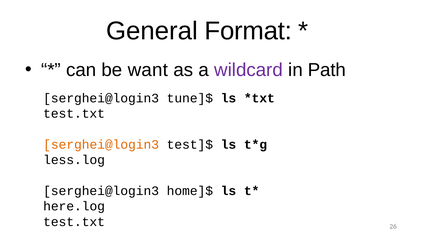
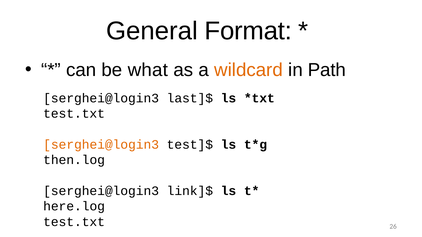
want: want -> what (148, 70)
wildcard colour: purple -> orange (249, 70)
tune]$: tune]$ -> last]$ (190, 98)
less.log: less.log -> then.log (74, 160)
home]$: home]$ -> link]$ (190, 191)
